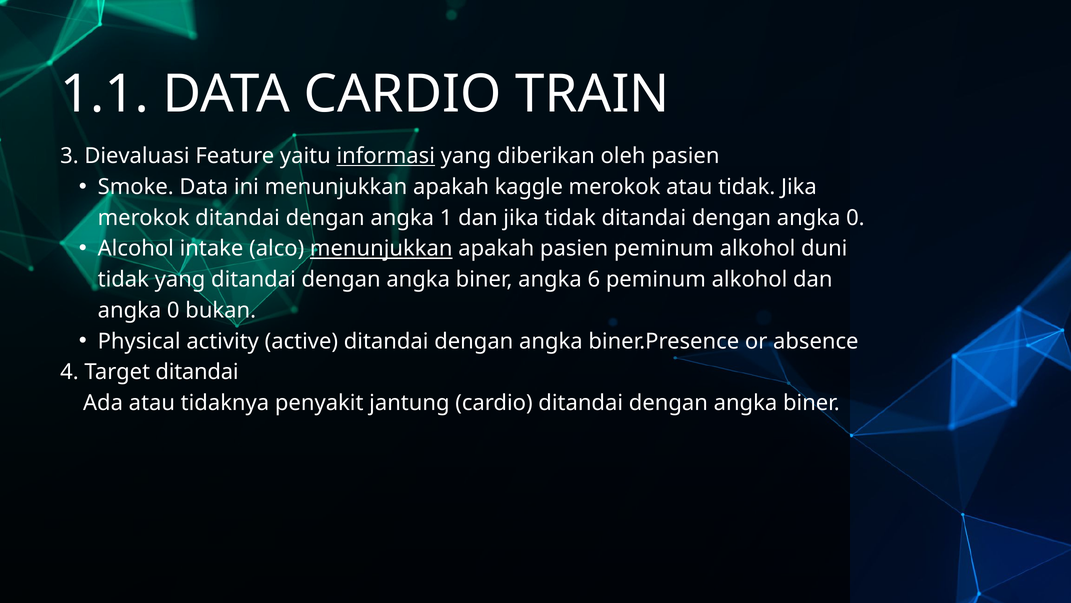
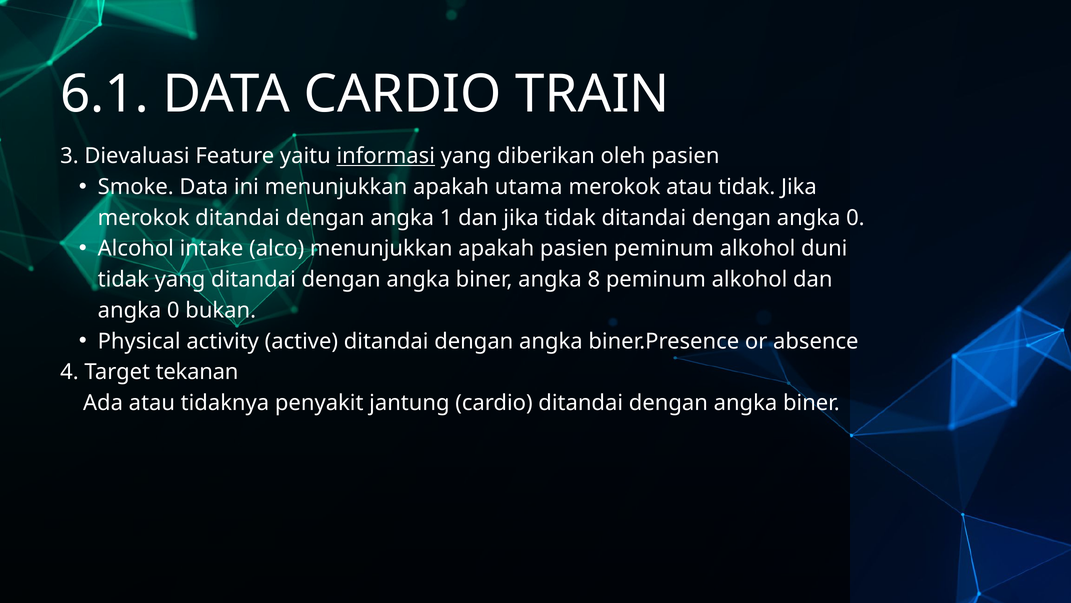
1.1: 1.1 -> 6.1 (105, 94)
kaggle: kaggle -> utama (529, 187)
menunjukkan underline: present -> none (381, 248)
6: 6 -> 8 (594, 279)
Target ditandai: ditandai -> tekanan (197, 372)
